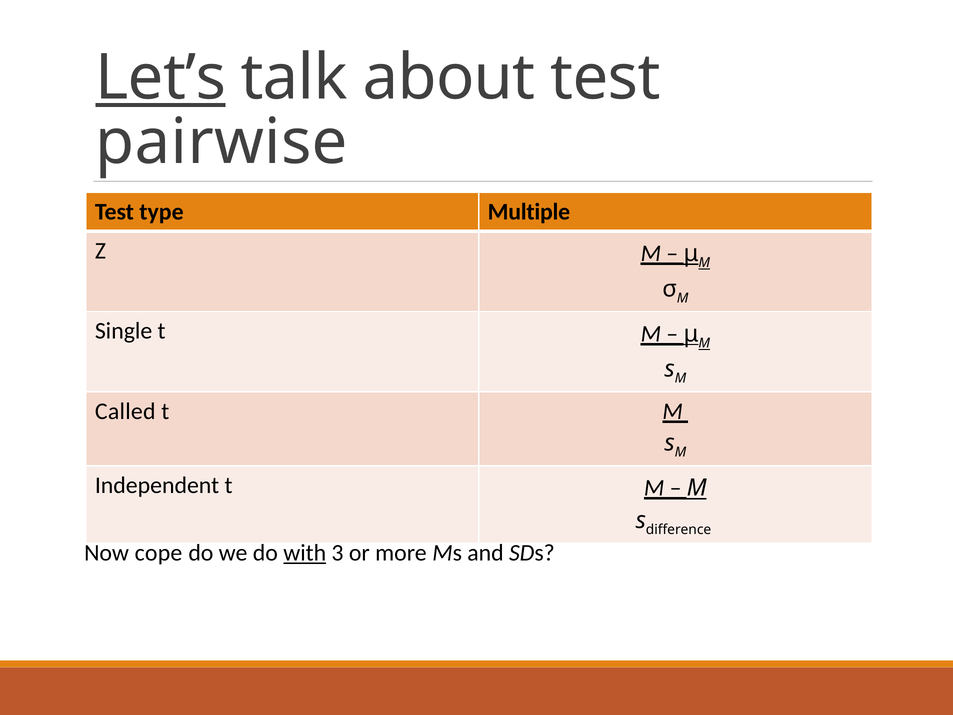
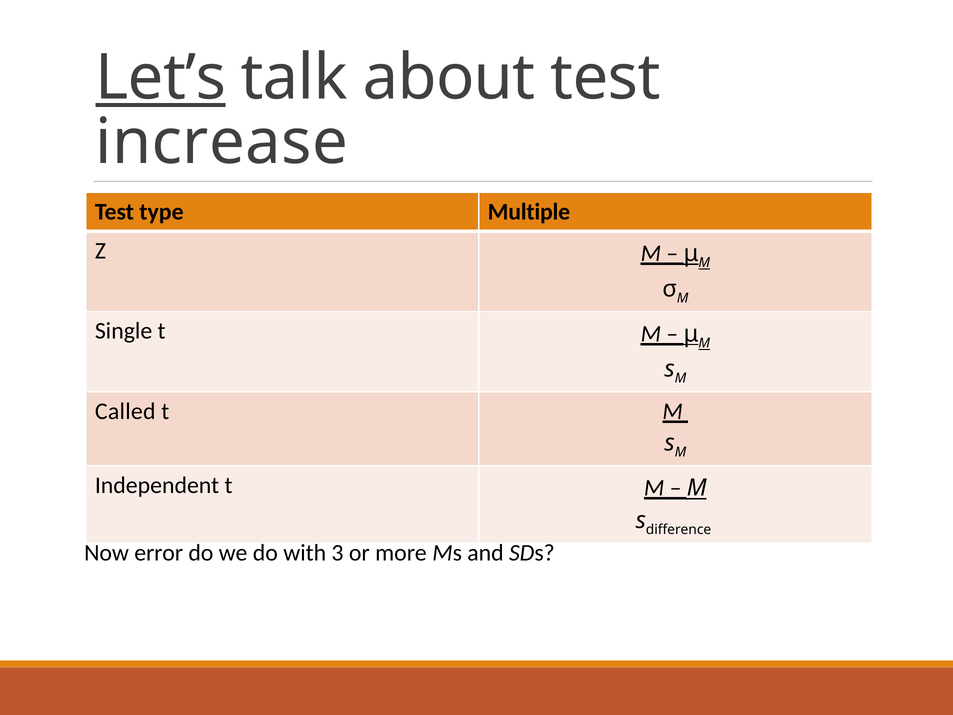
pairwise: pairwise -> increase (222, 142)
cope: cope -> error (159, 553)
with underline: present -> none (305, 553)
